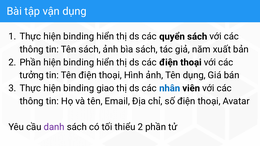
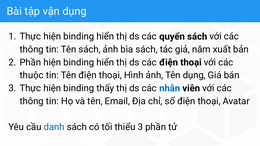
tưởng: tưởng -> thuộc (32, 75)
giao: giao -> thấy (105, 88)
danh colour: purple -> blue (54, 127)
thiểu 2: 2 -> 3 (140, 127)
